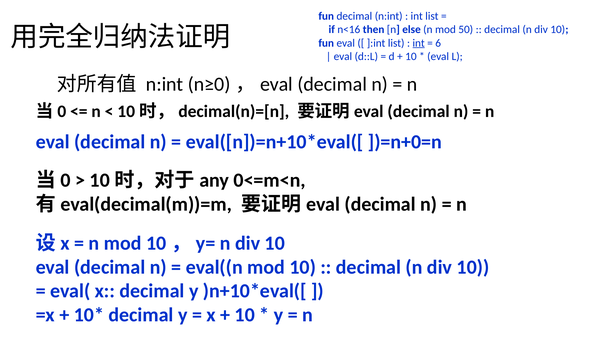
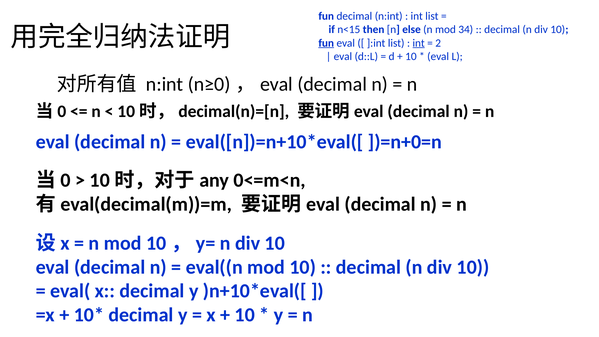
n<16: n<16 -> n<15 (349, 29)
50: 50 -> 34 (466, 29)
fun underline: none -> present (326, 43)
6: 6 -> 2 (438, 43)
